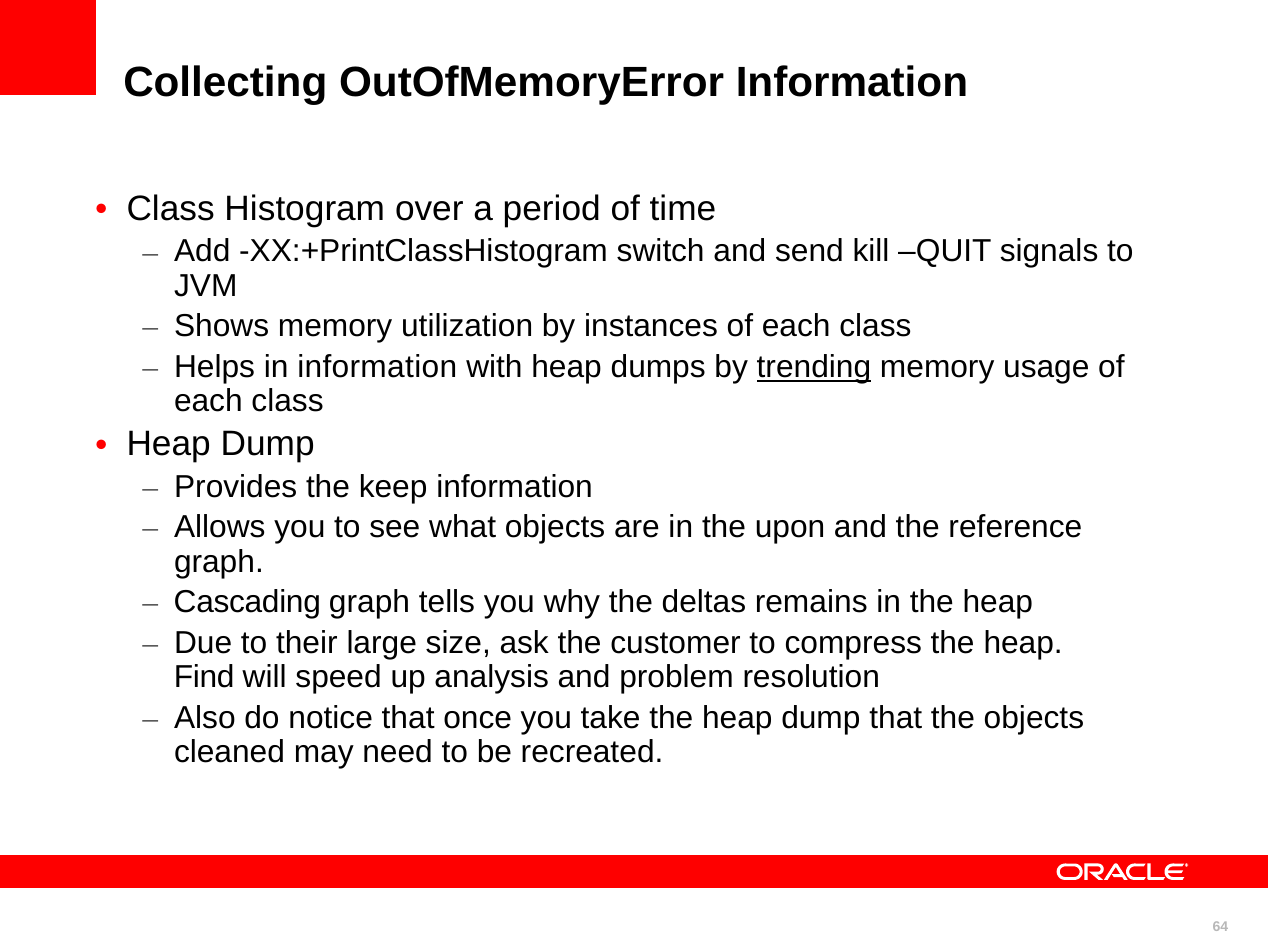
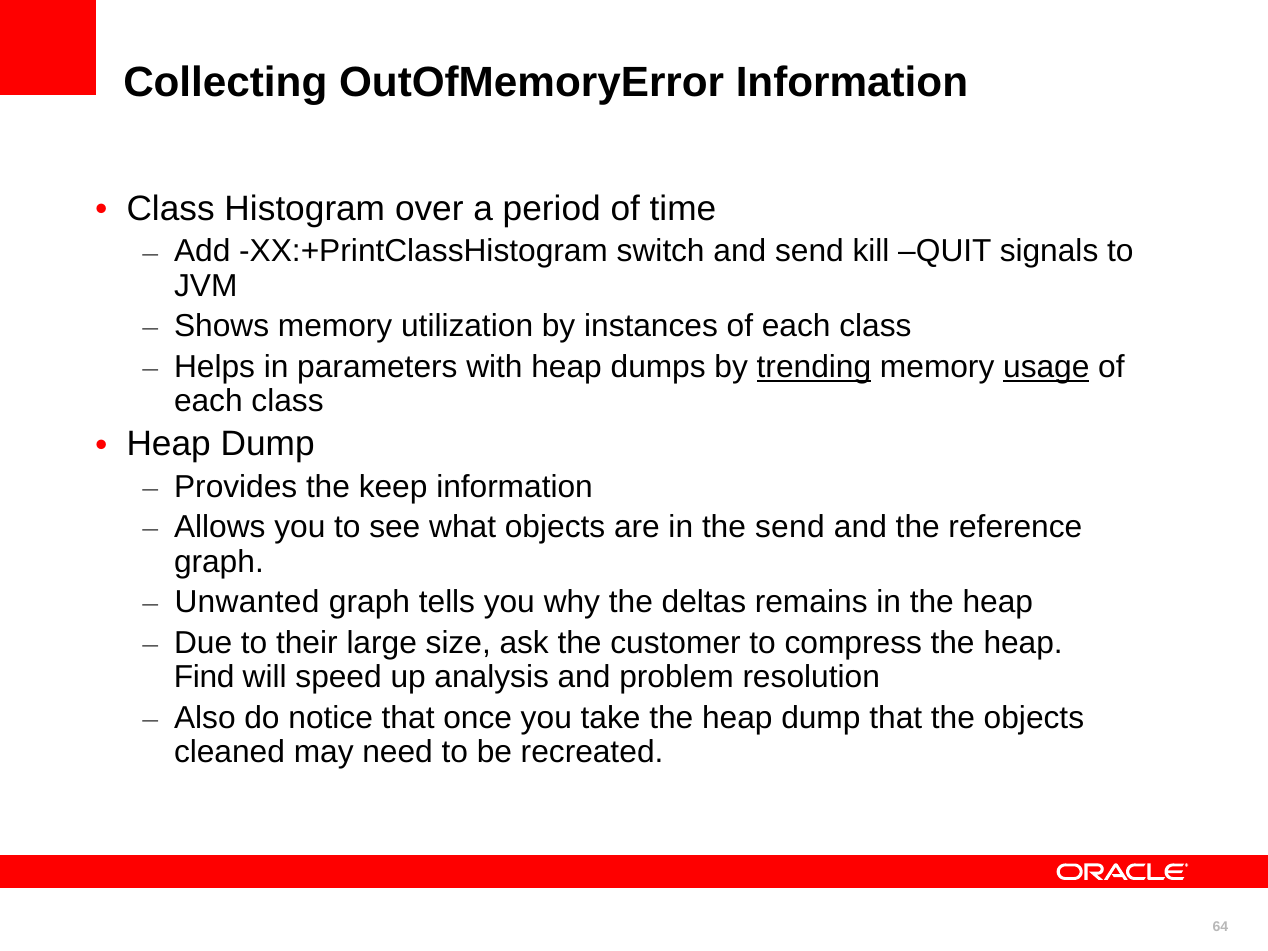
in information: information -> parameters (377, 367)
usage underline: none -> present (1046, 367)
the upon: upon -> send (790, 527)
Cascading: Cascading -> Unwanted (247, 602)
